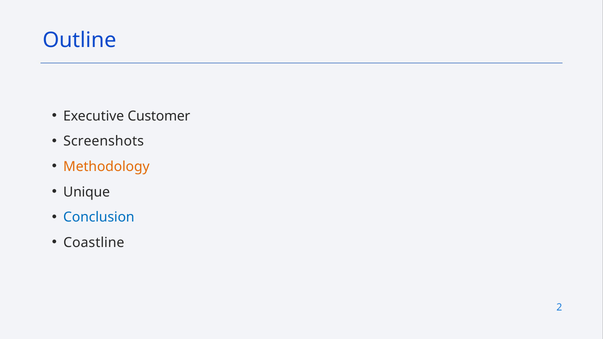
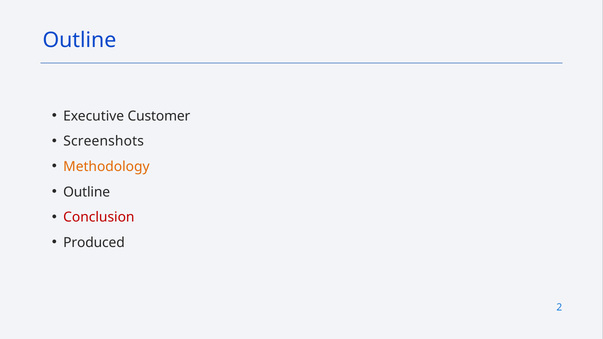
Unique: Unique -> Outline (87, 192)
Conclusion colour: blue -> red (99, 217)
Coastline: Coastline -> Produced (94, 243)
